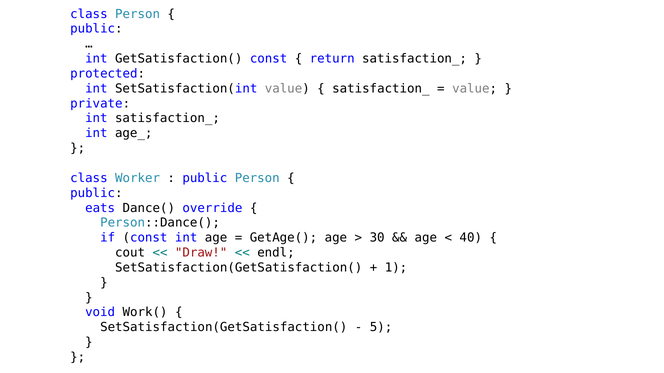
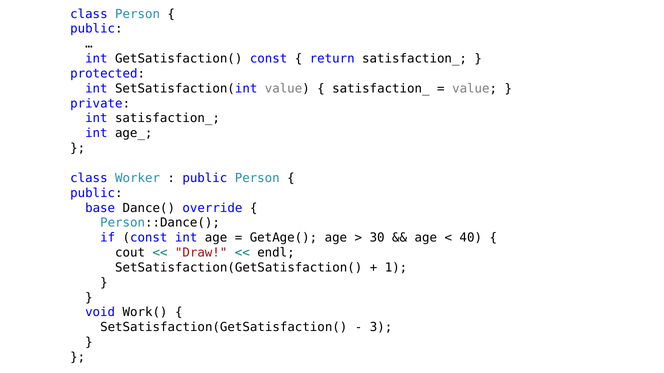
eats: eats -> base (100, 208)
5: 5 -> 3 (381, 328)
